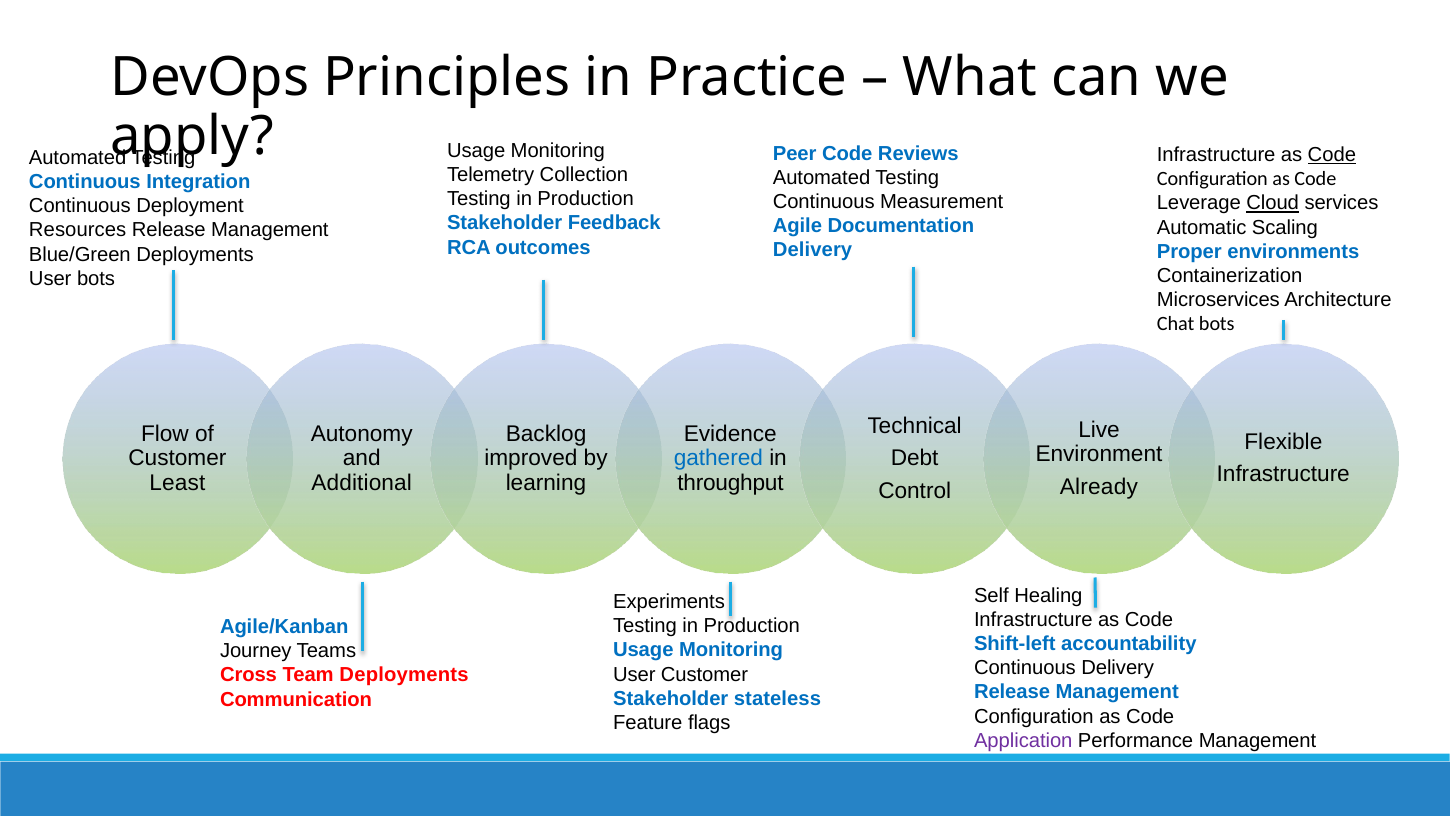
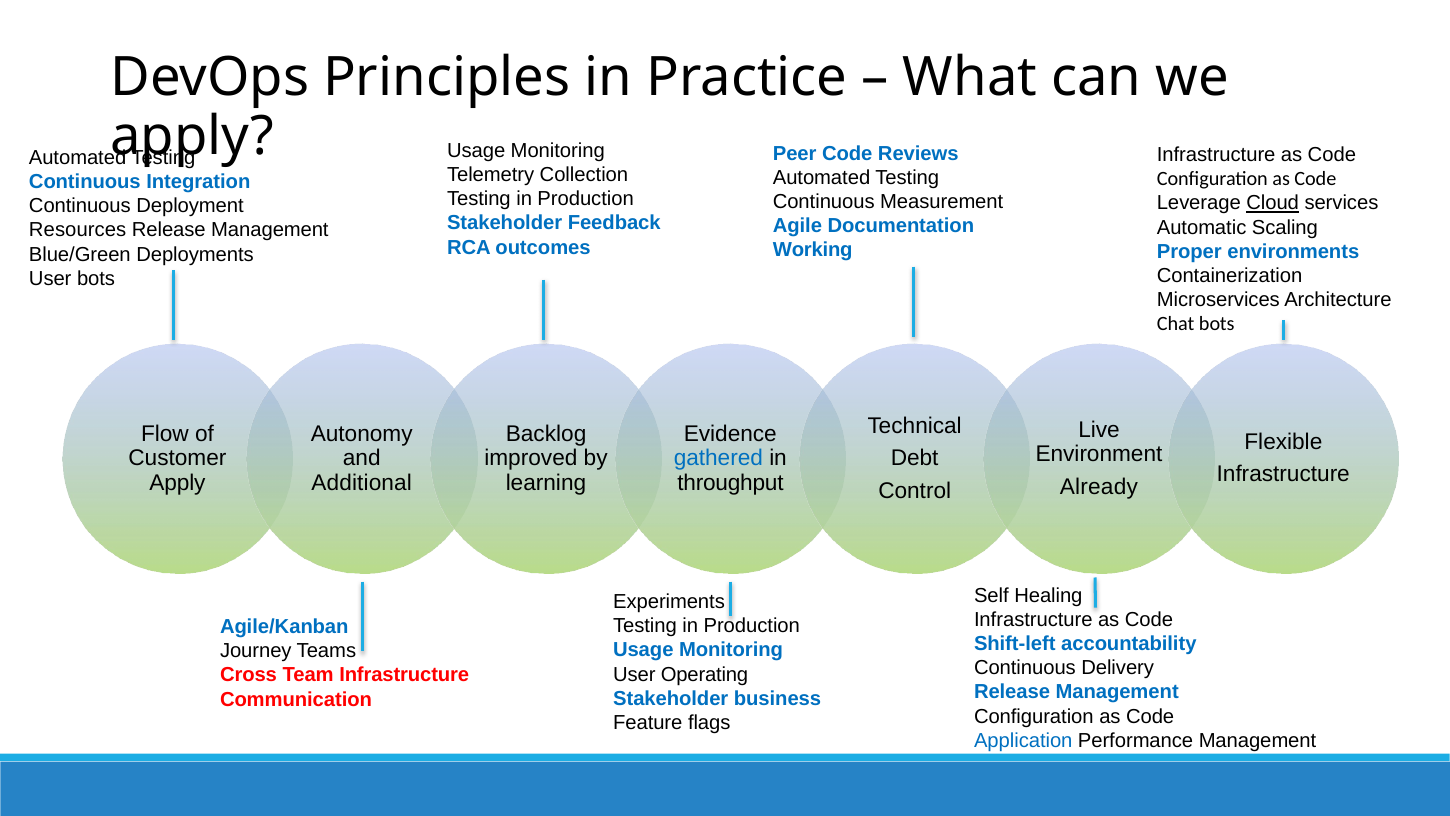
Code underline: present -> none (1332, 155)
Delivery: Delivery -> Working (813, 250)
Least: Least -> Apply (177, 482)
User Customer: Customer -> Operating (705, 674)
Team Deployments: Deployments -> Infrastructure (404, 675)
stateless: stateless -> business (778, 698)
Application colour: purple -> blue (1023, 740)
